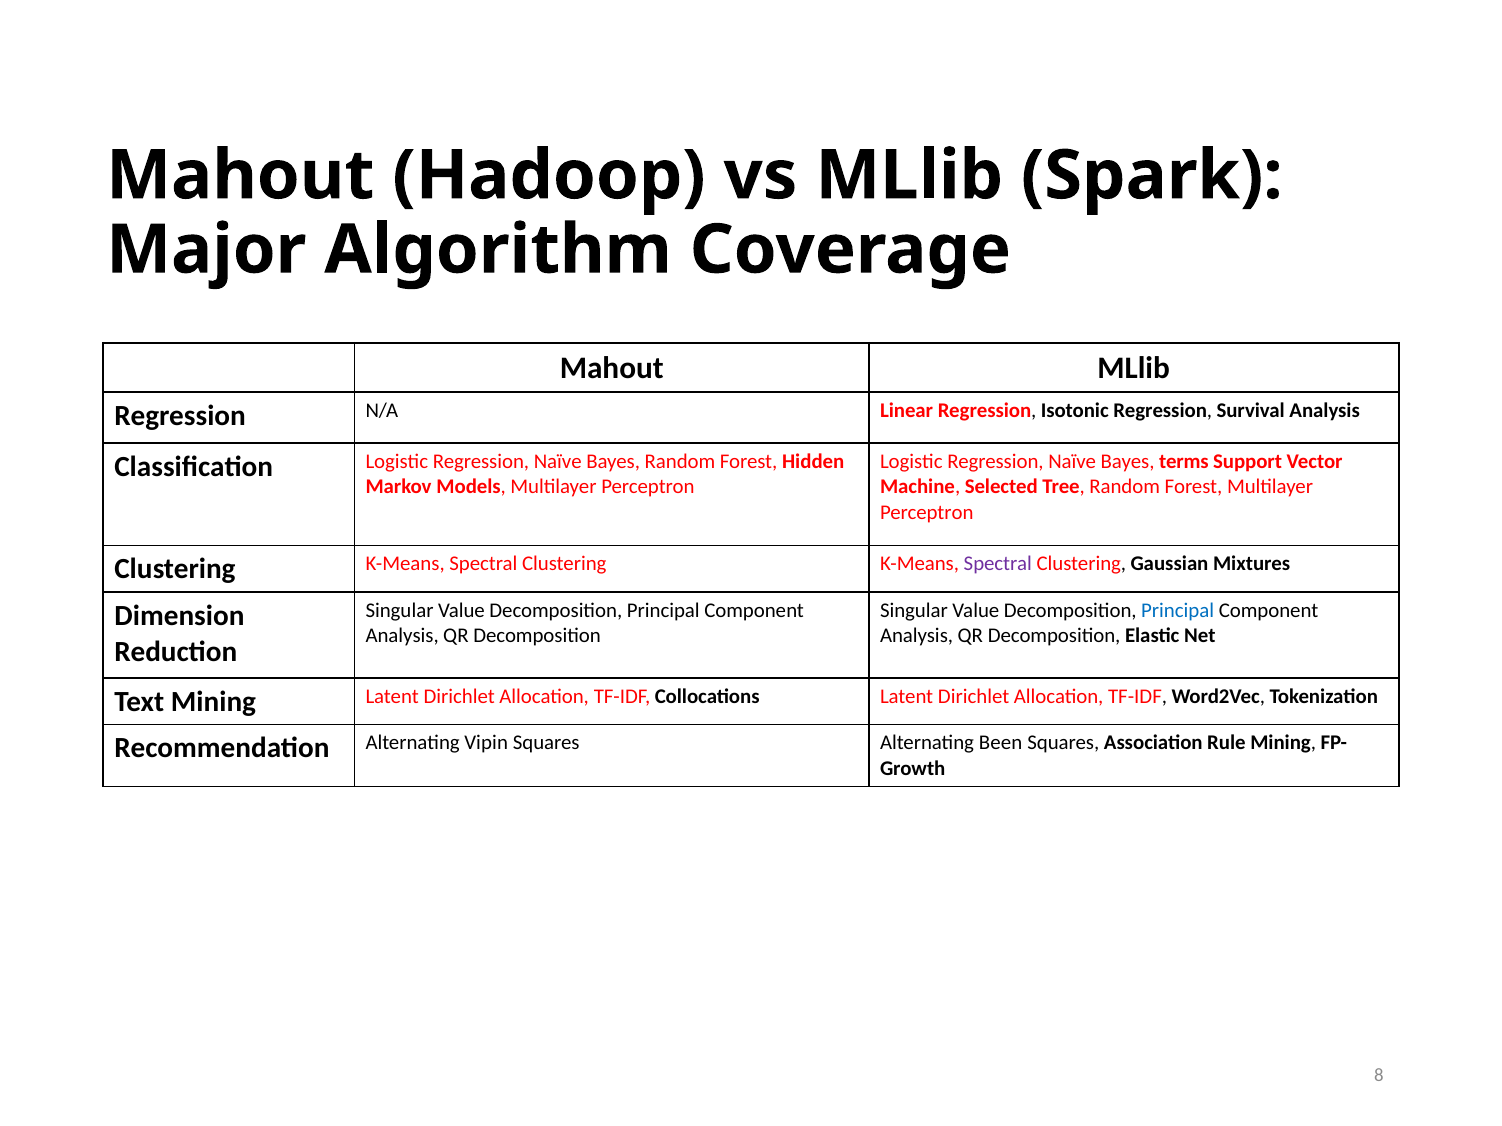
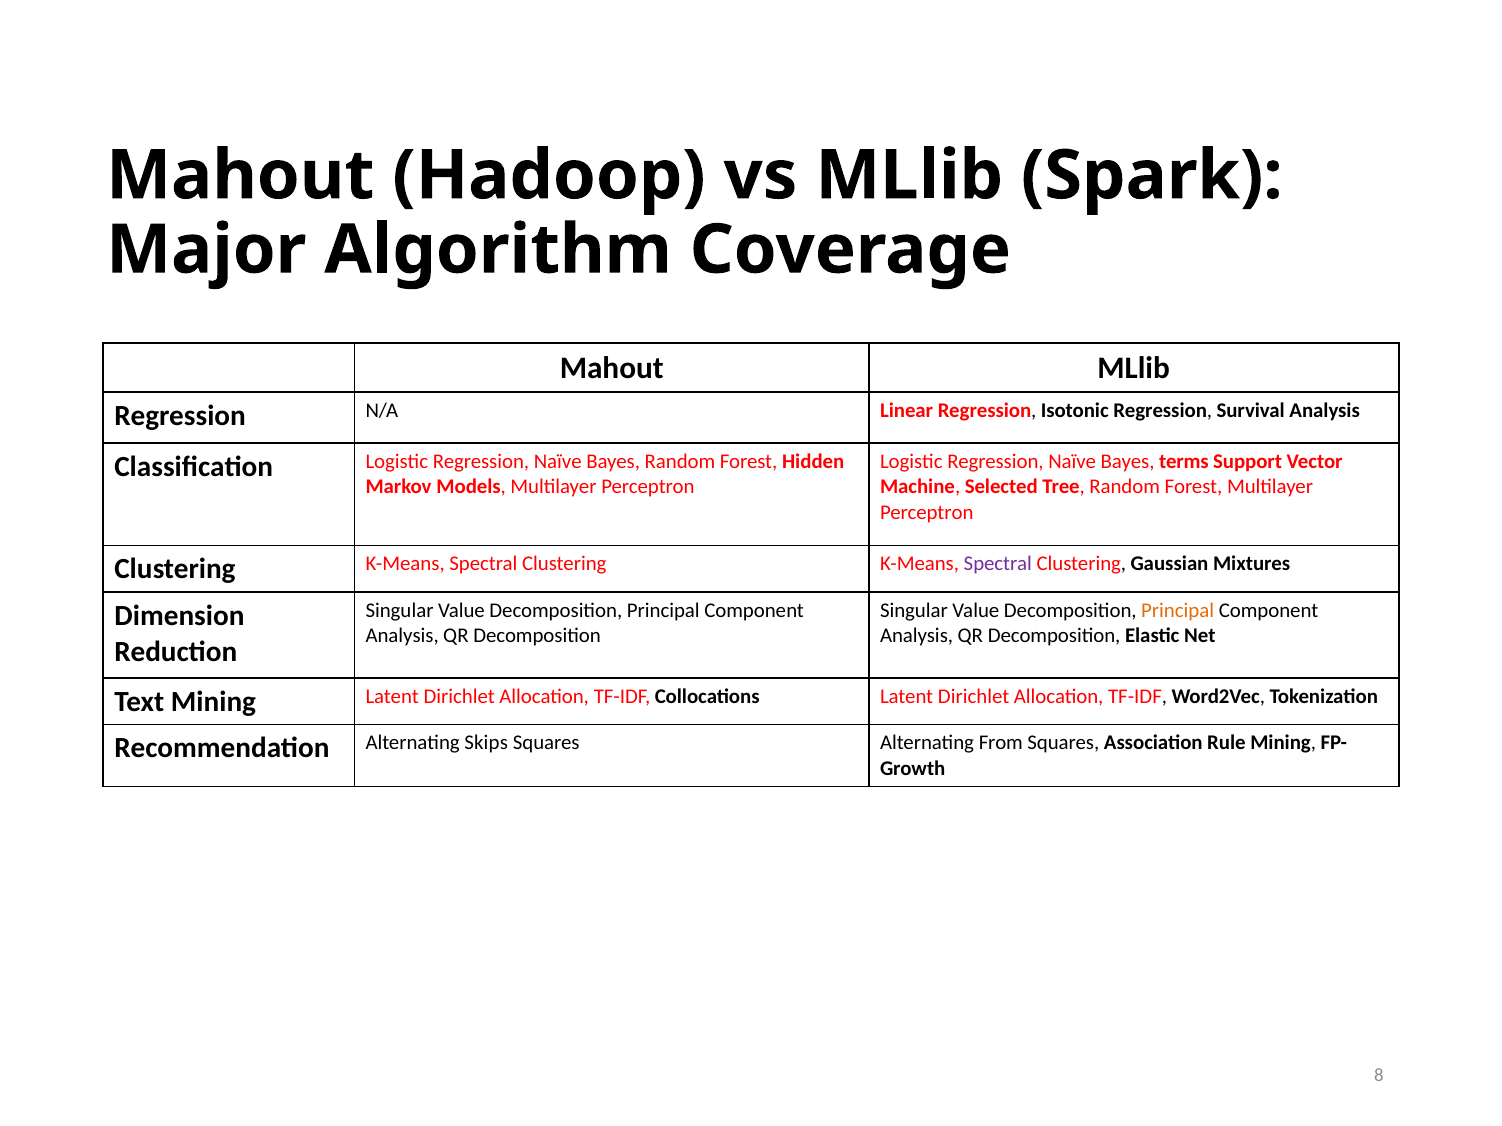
Principal colour: blue -> orange (1178, 611)
Vipin: Vipin -> Skips (486, 743)
Been: Been -> From (1001, 743)
